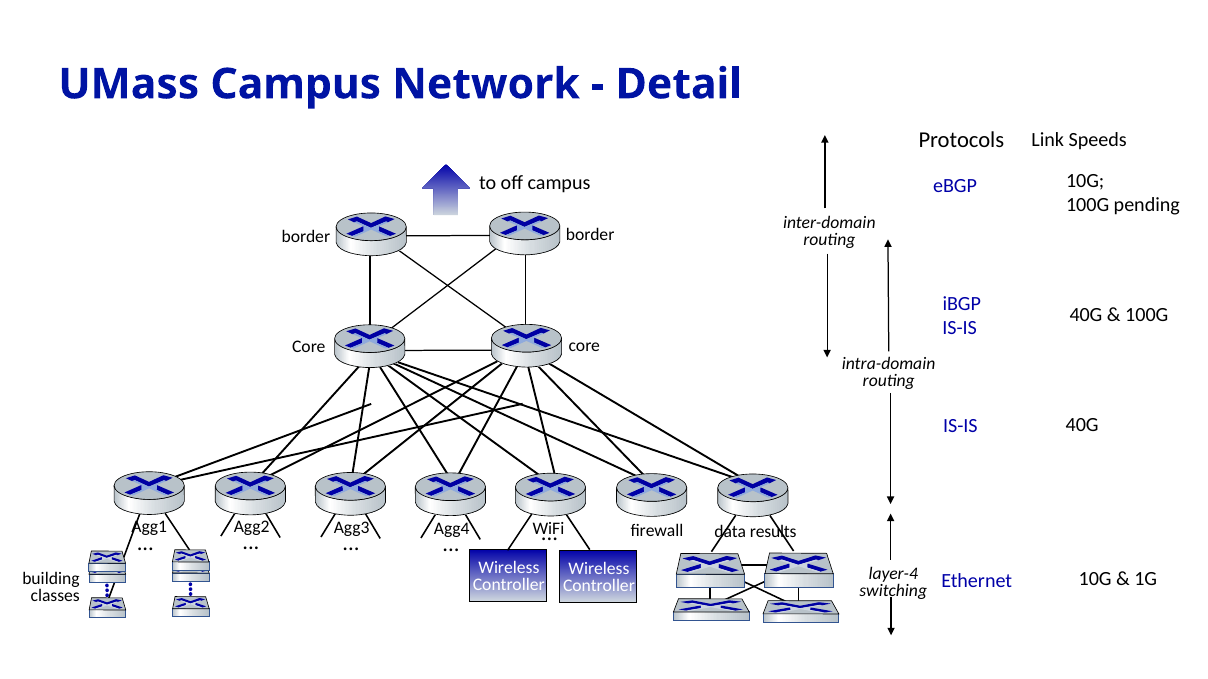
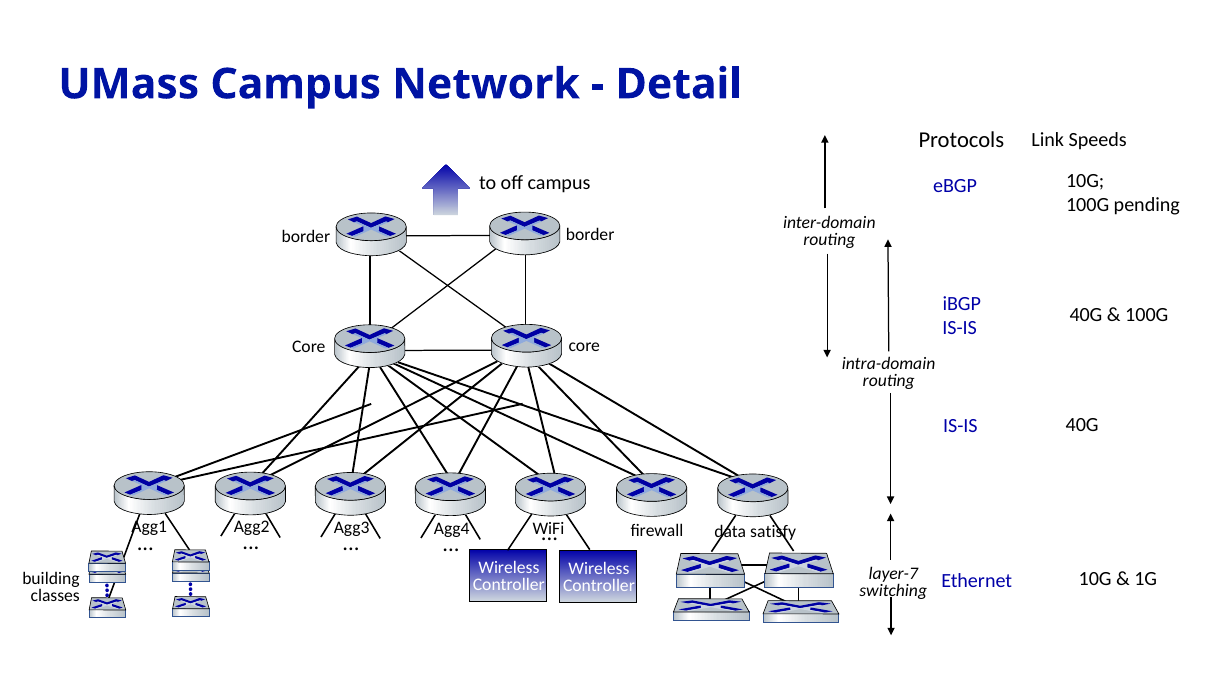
results: results -> satisfy (773, 532)
layer-4: layer-4 -> layer-7 (893, 574)
